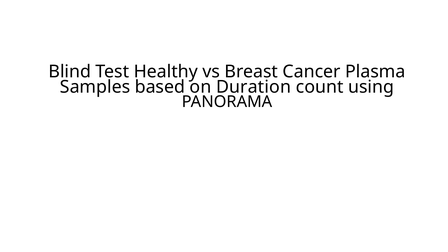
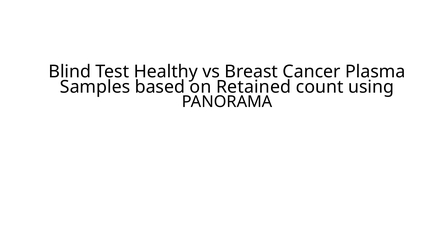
Duration: Duration -> Retained (254, 87)
